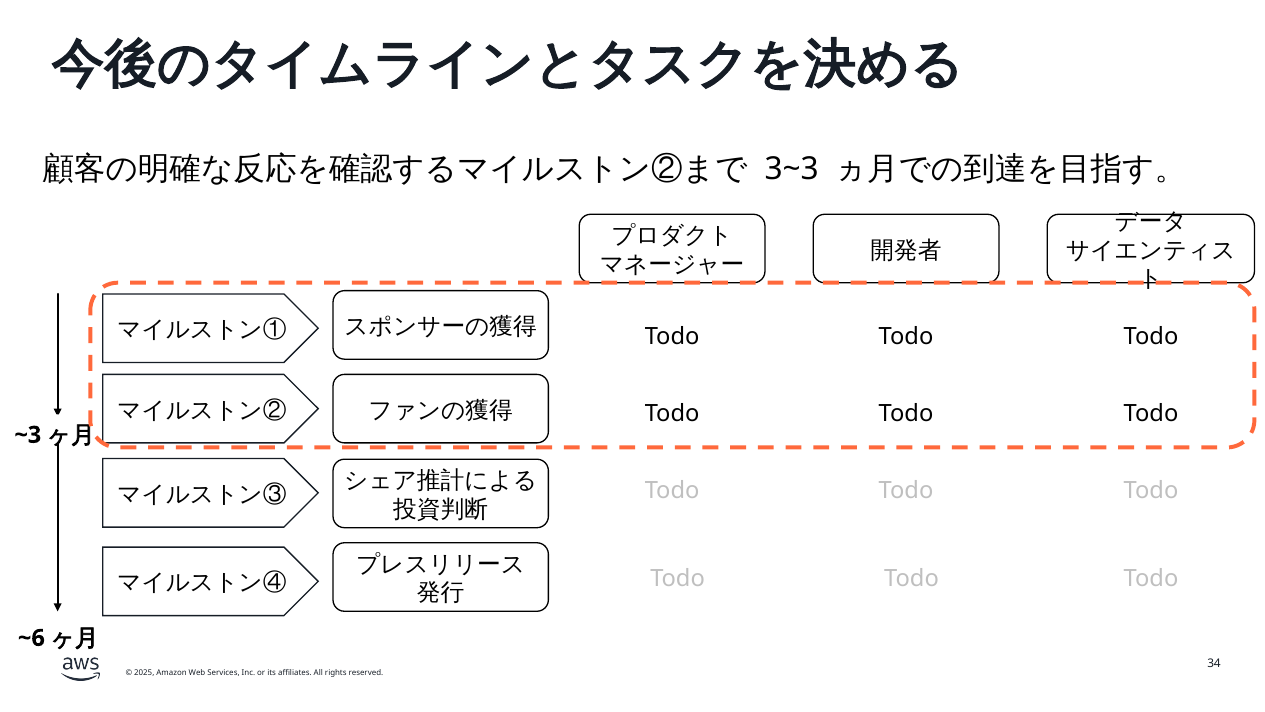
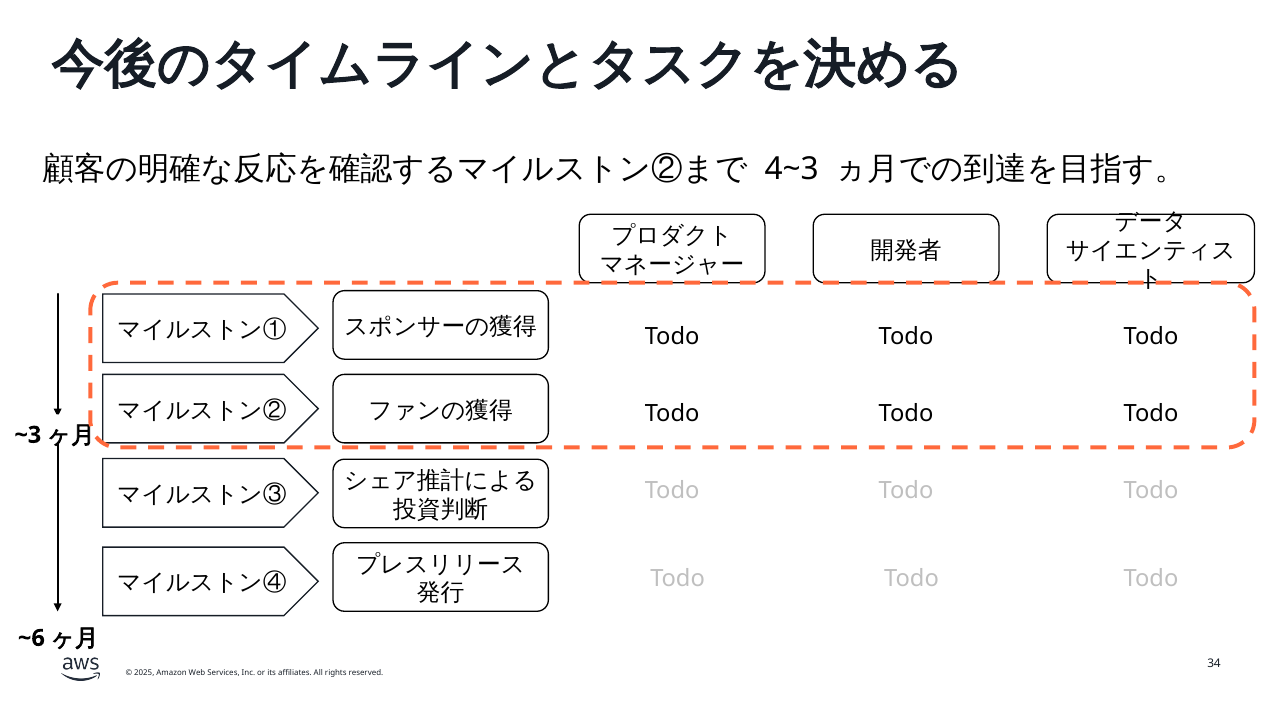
3~3: 3~3 -> 4~3 (792, 169)
